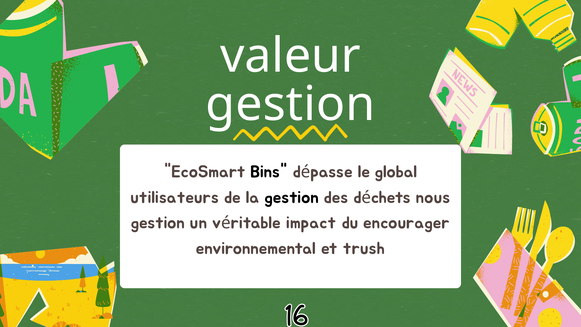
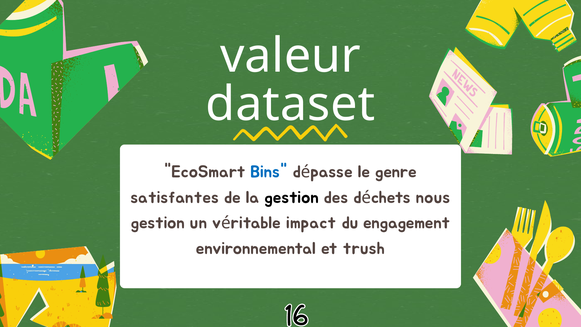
gestion: gestion -> dataset (290, 104)
Bins colour: black -> blue (269, 172)
global: global -> genre (396, 172)
utilisateurs: utilisateurs -> satisfantes (175, 197)
encourager: encourager -> engagement (407, 223)
